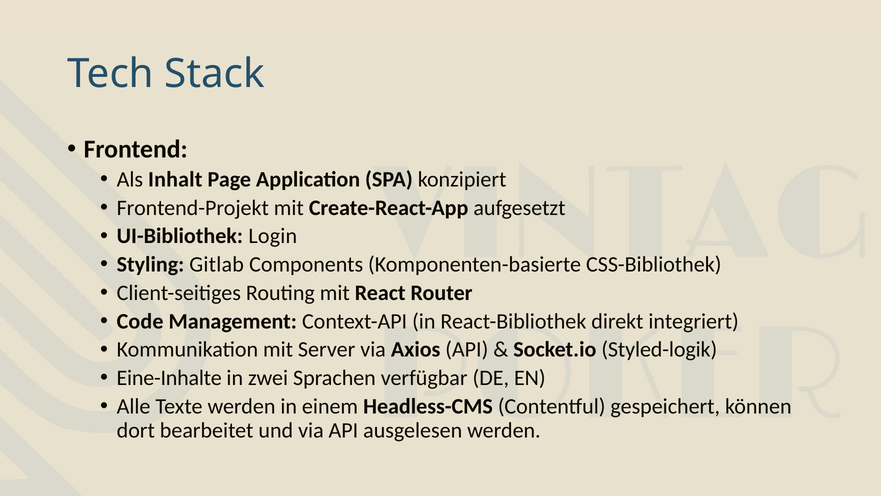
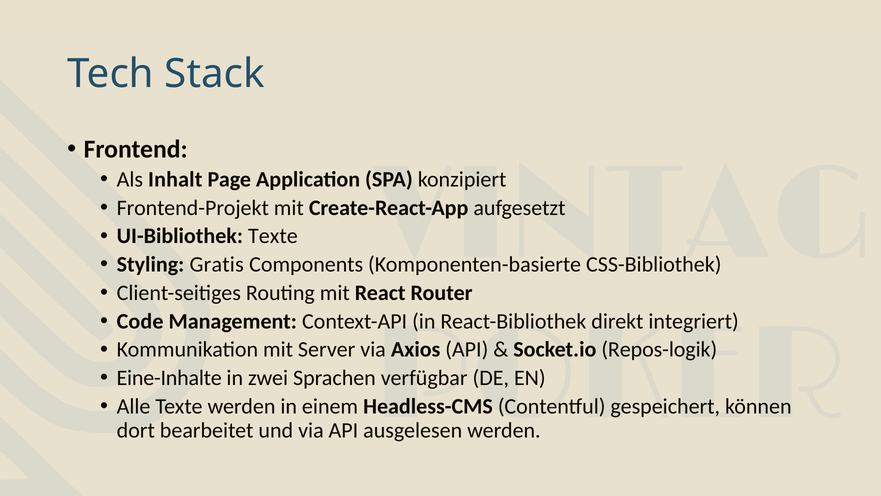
UI-Bibliothek Login: Login -> Texte (273, 236)
Gitlab: Gitlab -> Gratis (217, 264)
Styled-logik: Styled-logik -> Repos-logik (659, 349)
